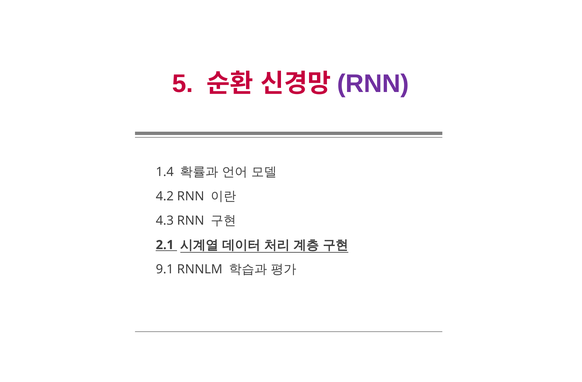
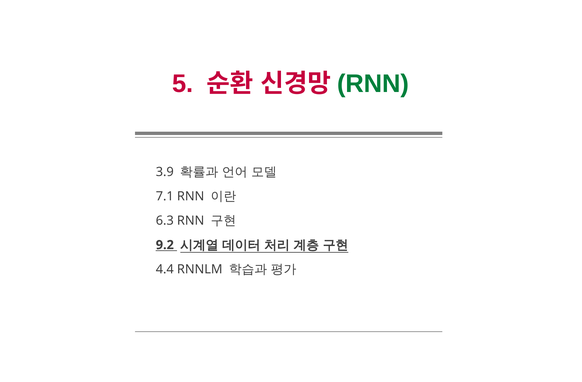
RNN colour: purple -> green (373, 84)
1.4: 1.4 -> 3.9 (165, 172)
4.2: 4.2 -> 7.1 (165, 196)
4.3: 4.3 -> 6.3 (165, 221)
2.1: 2.1 -> 9.2 (165, 245)
9.1: 9.1 -> 4.4 (165, 269)
